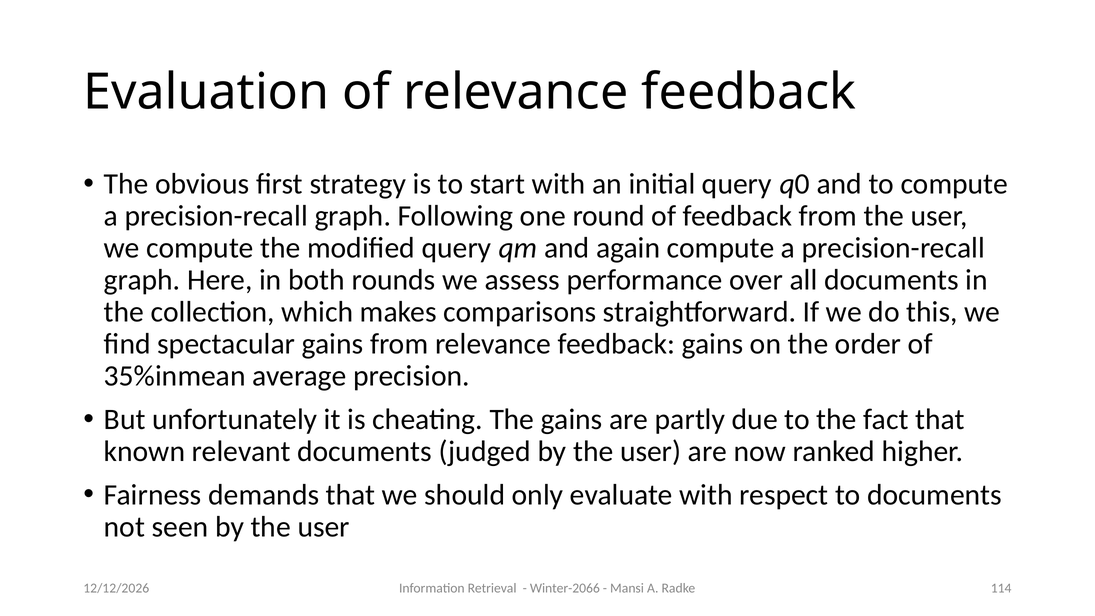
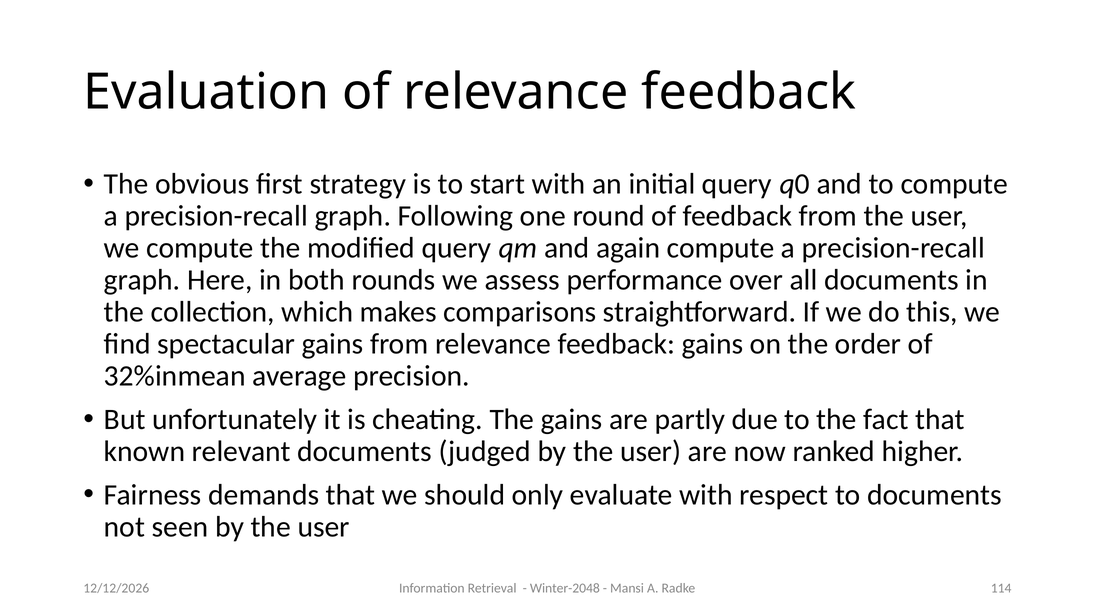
35%inmean: 35%inmean -> 32%inmean (175, 376)
Winter-2066: Winter-2066 -> Winter-2048 (565, 588)
